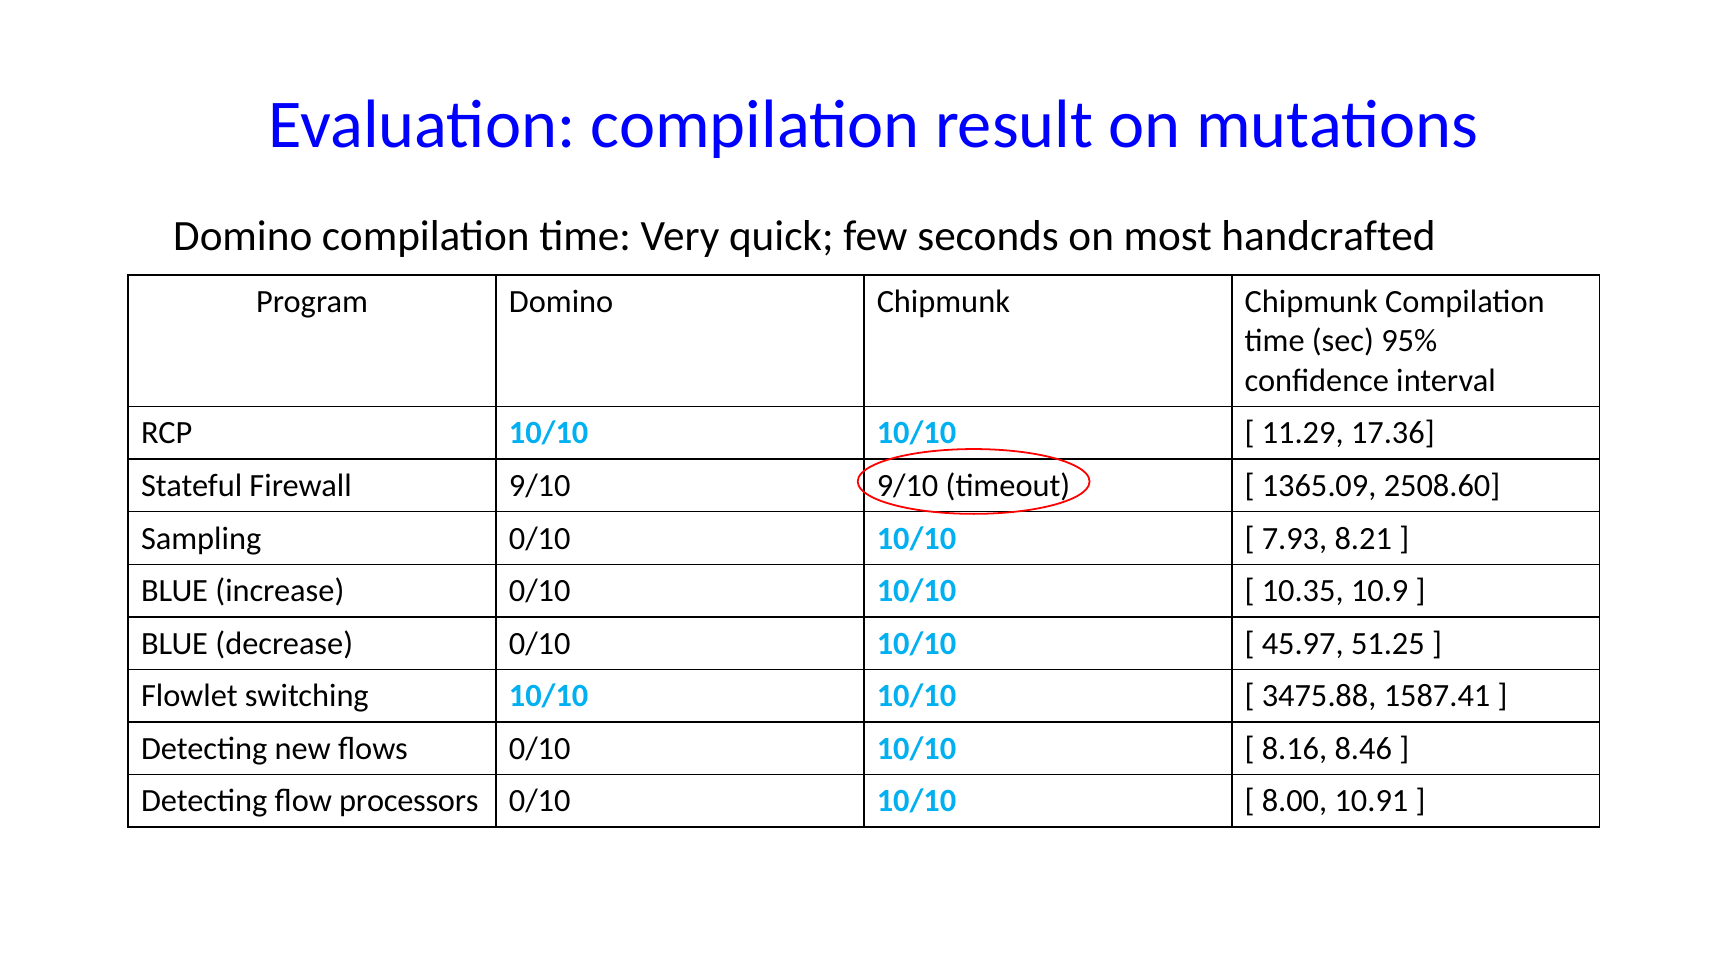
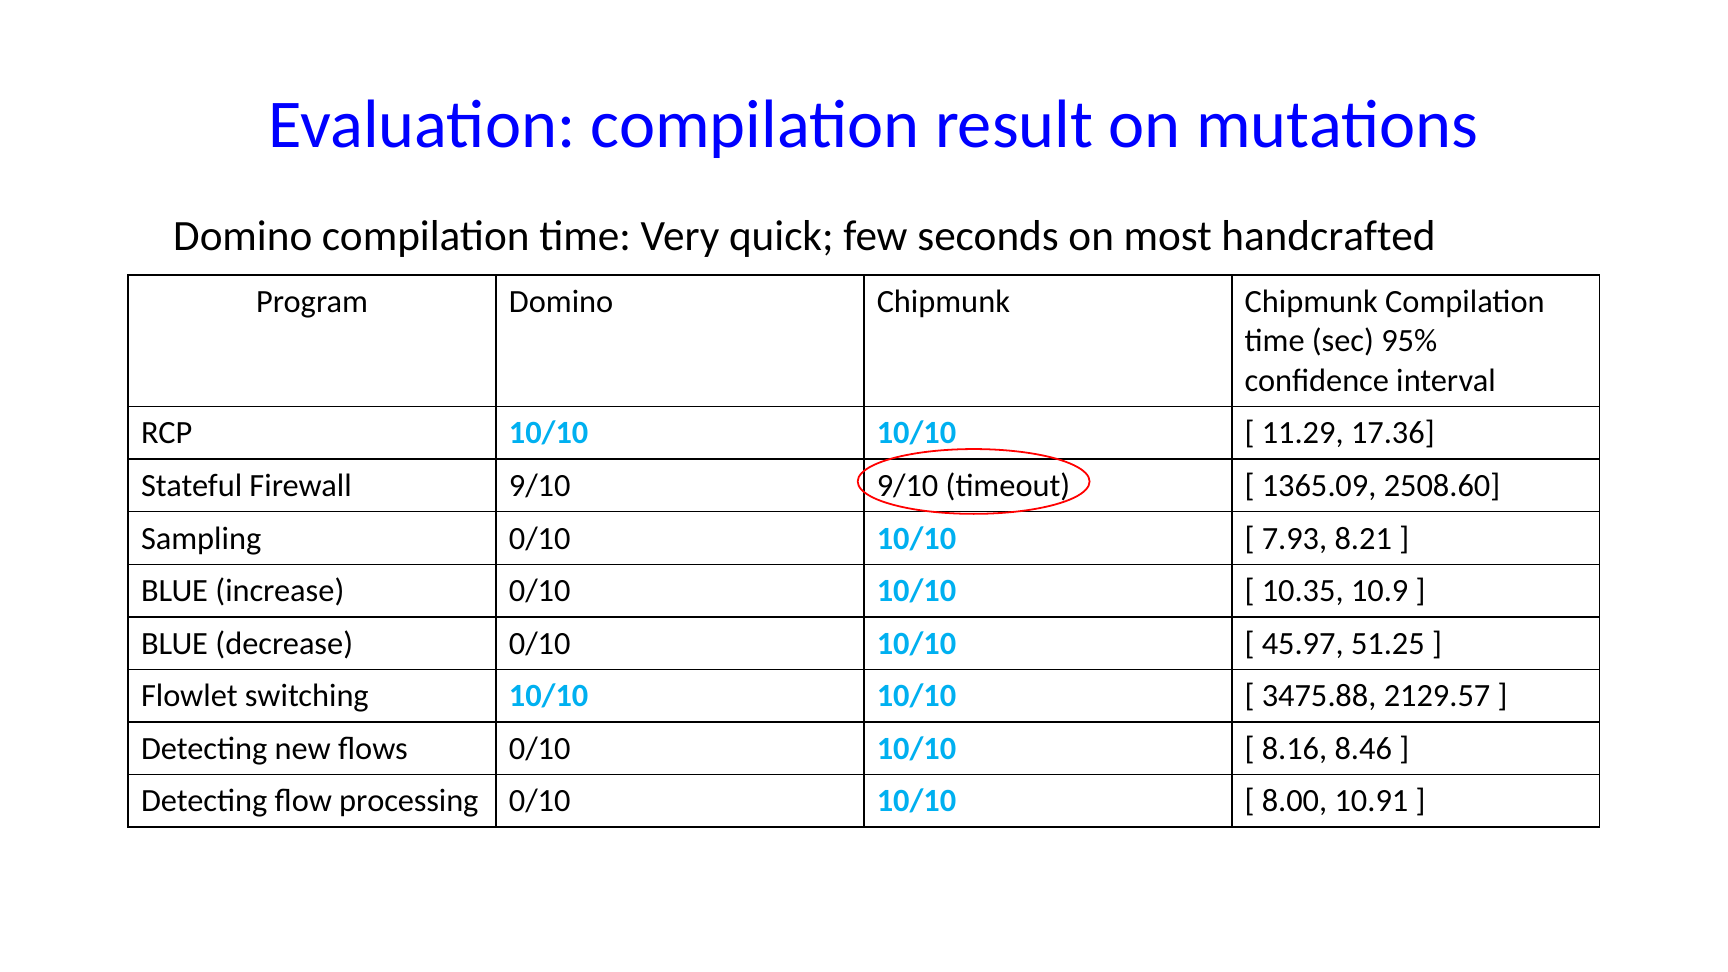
1587.41: 1587.41 -> 2129.57 (1437, 696)
processors: processors -> processing (409, 801)
